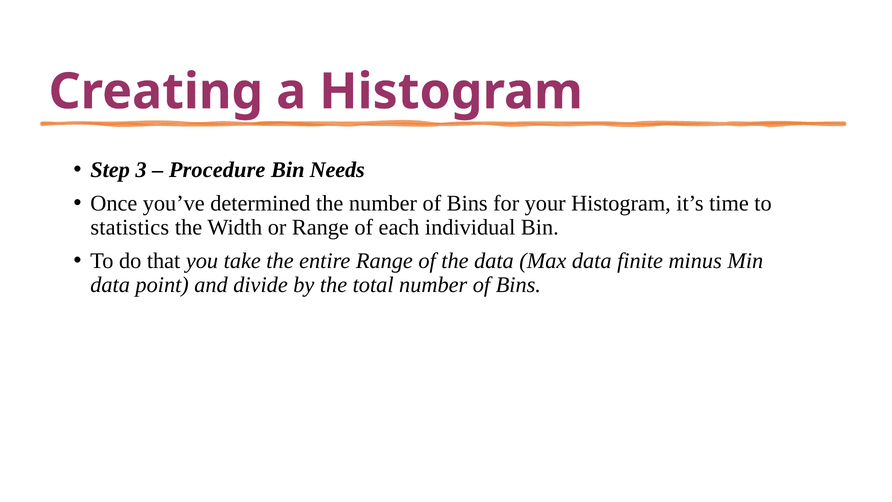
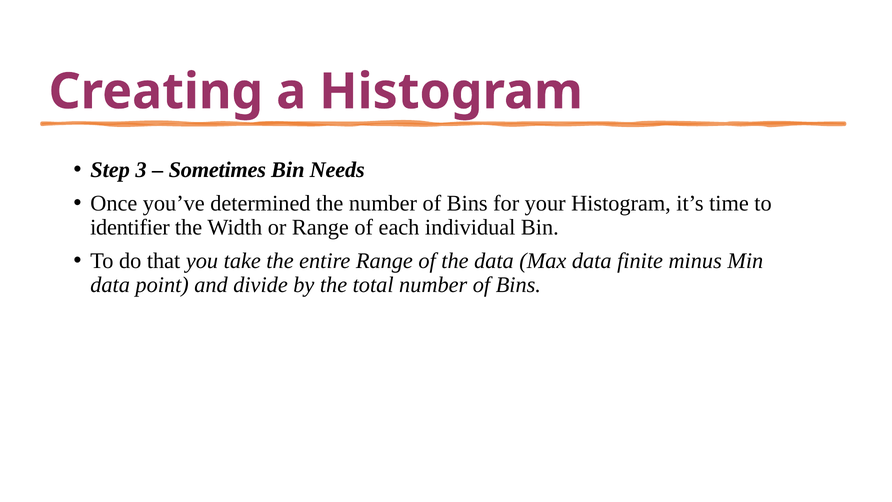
Procedure: Procedure -> Sometimes (217, 170)
statistics: statistics -> identifier (130, 227)
